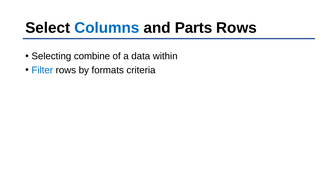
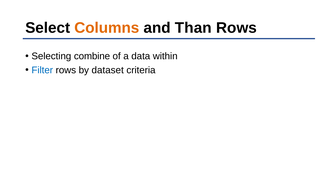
Columns colour: blue -> orange (107, 28)
Parts: Parts -> Than (193, 28)
formats: formats -> dataset (108, 70)
